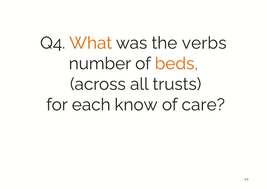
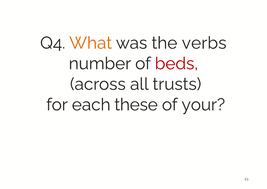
beds colour: orange -> red (177, 64)
know: know -> these (136, 105)
care: care -> your (203, 105)
